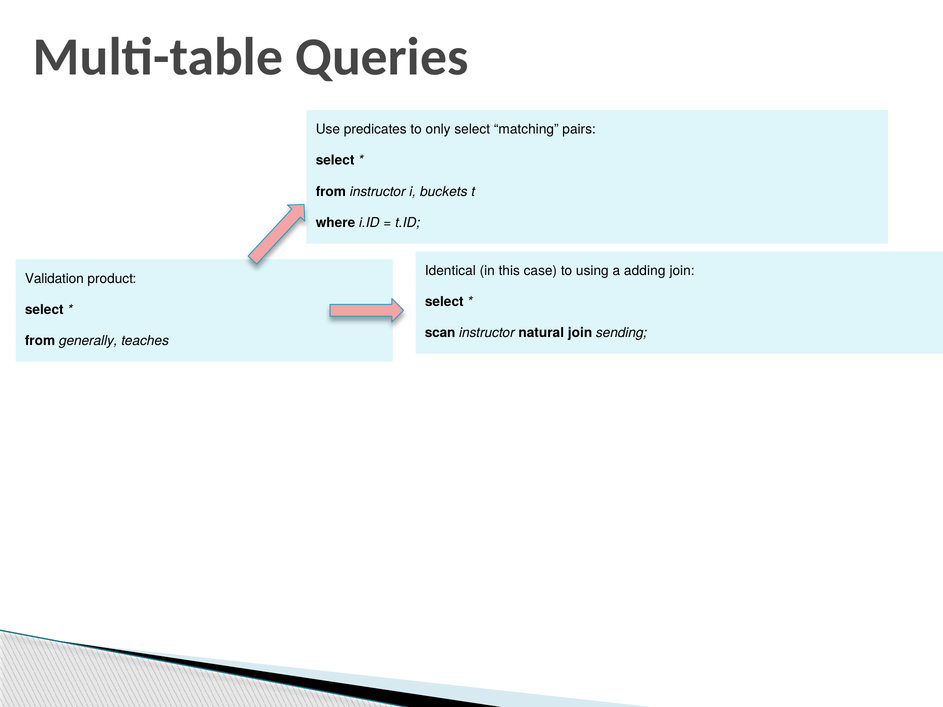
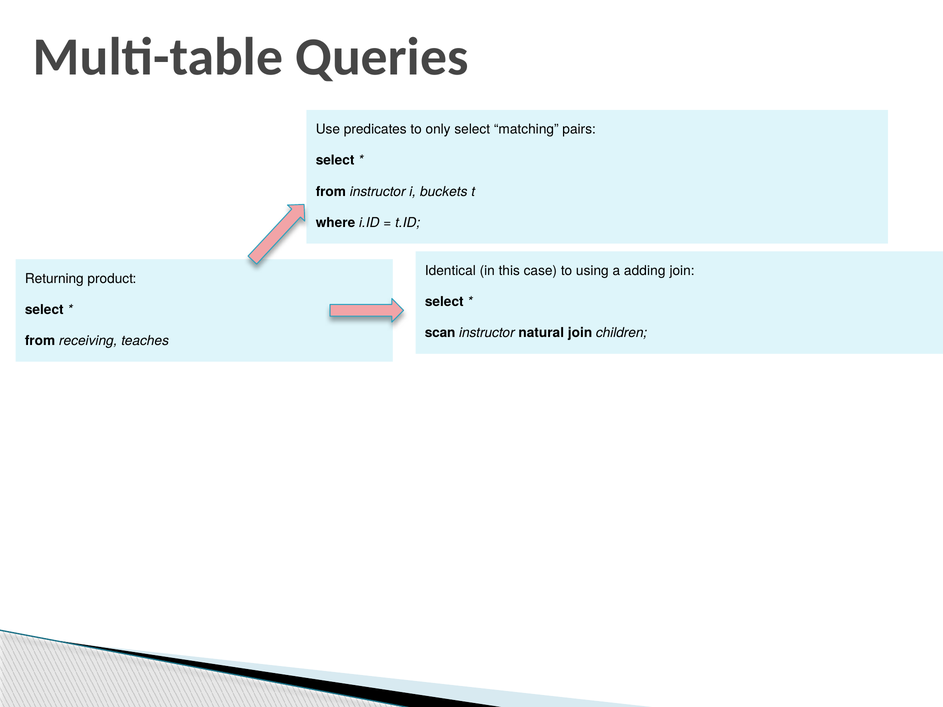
Validation: Validation -> Returning (54, 279)
sending: sending -> children (622, 333)
generally: generally -> receiving (88, 341)
